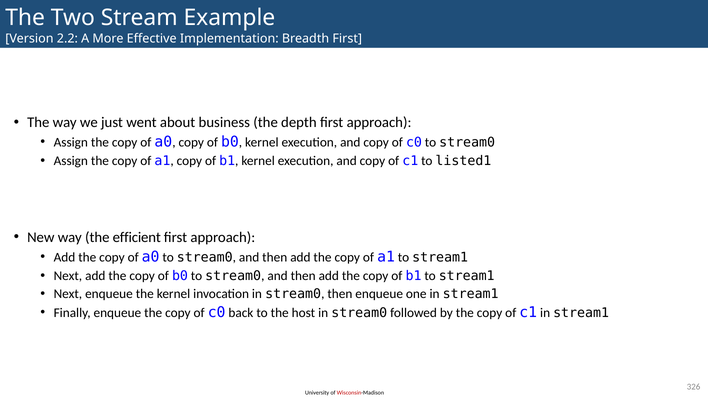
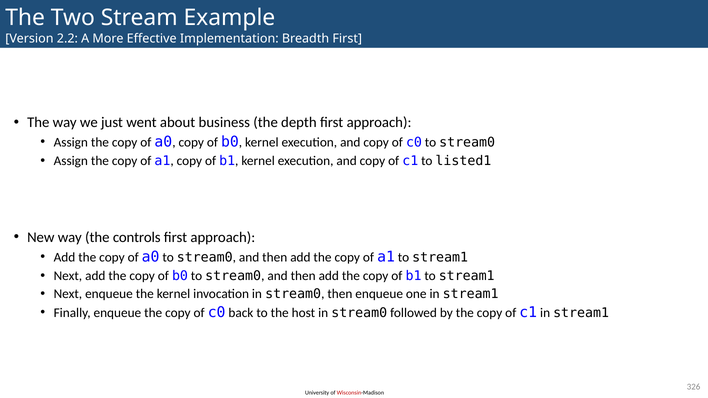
efficient: efficient -> controls (137, 237)
